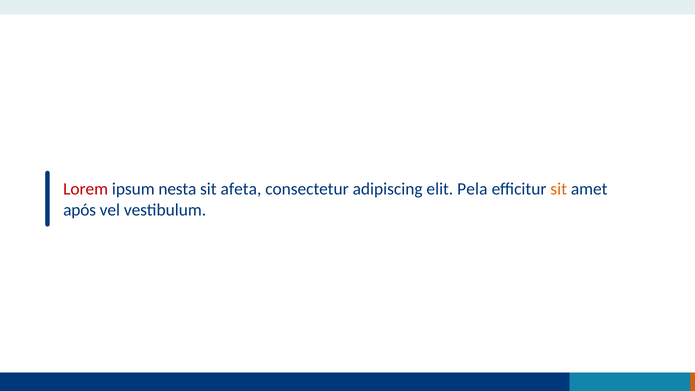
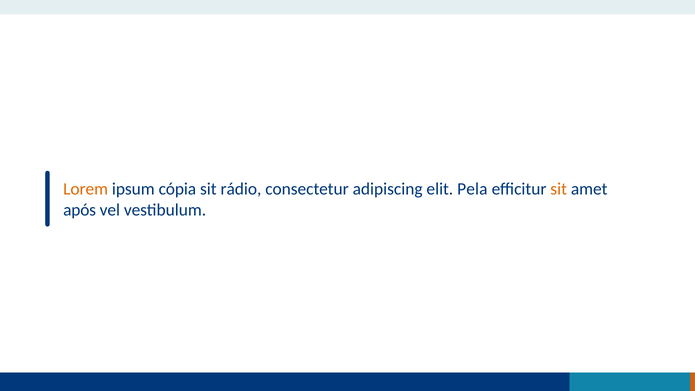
Lorem colour: red -> orange (86, 189)
nesta: nesta -> cópia (177, 189)
afeta: afeta -> rádio (241, 189)
